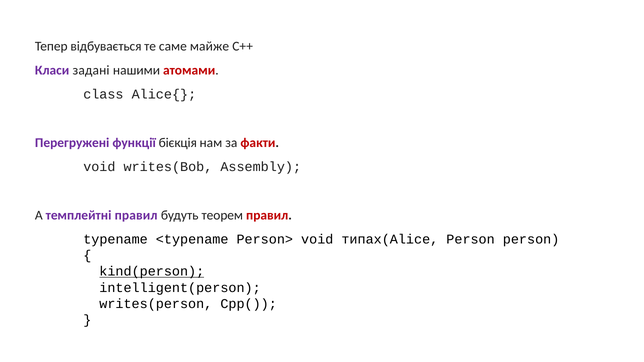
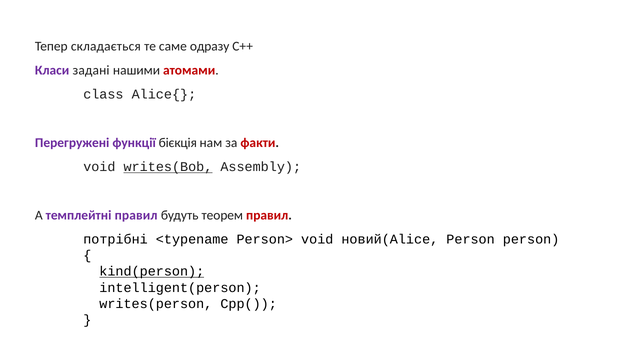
відбувається: відбувається -> складається (106, 46)
майже: майже -> одразу (210, 46)
writes(Bob underline: none -> present (168, 167)
typename: typename -> потрібні (116, 239)
типах(Alice: типах(Alice -> новий(Alice (390, 239)
